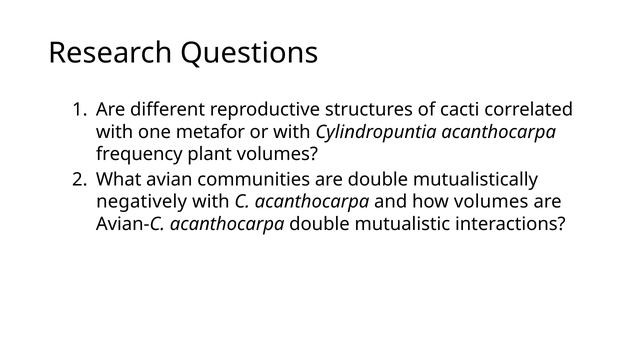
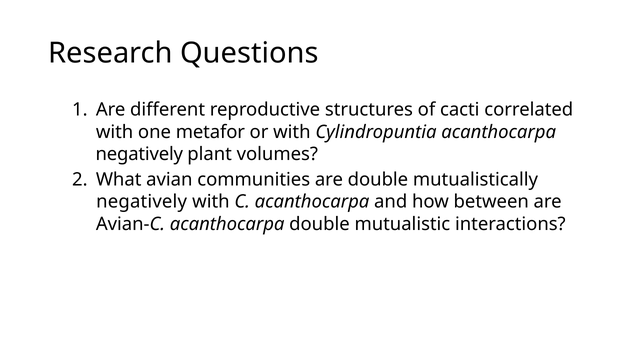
frequency: frequency -> negatively (139, 154)
how volumes: volumes -> between (491, 202)
